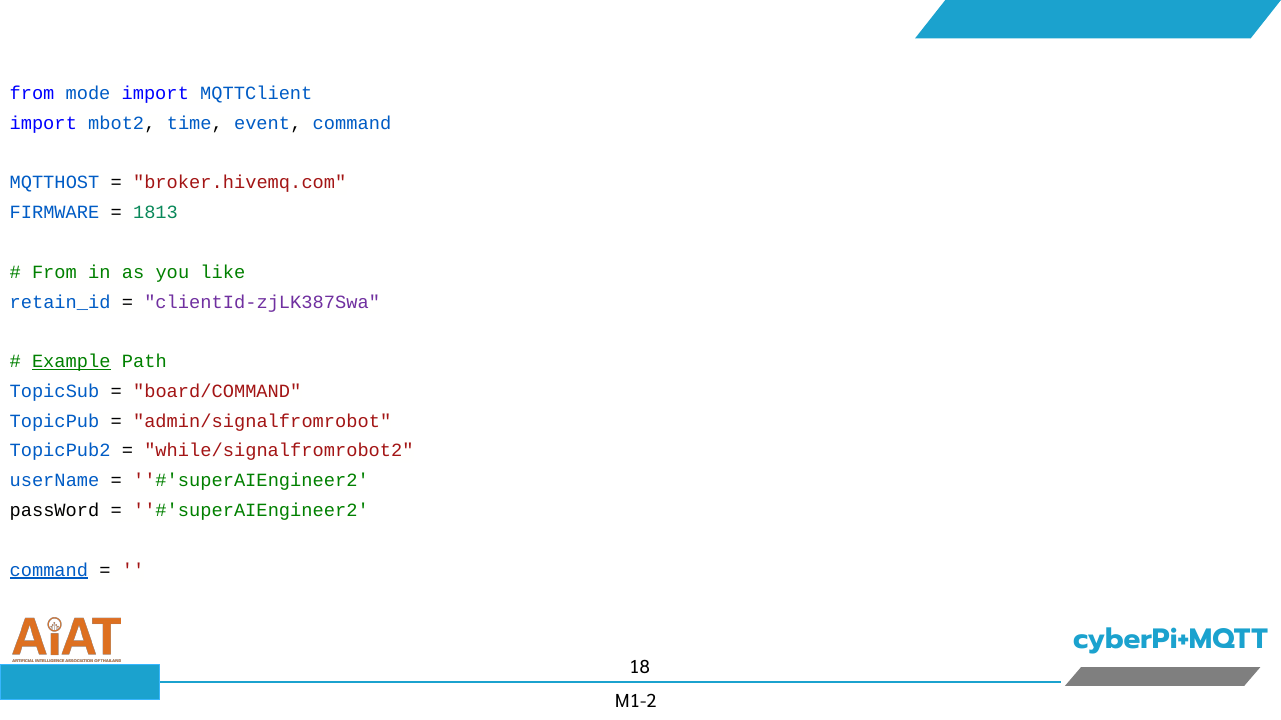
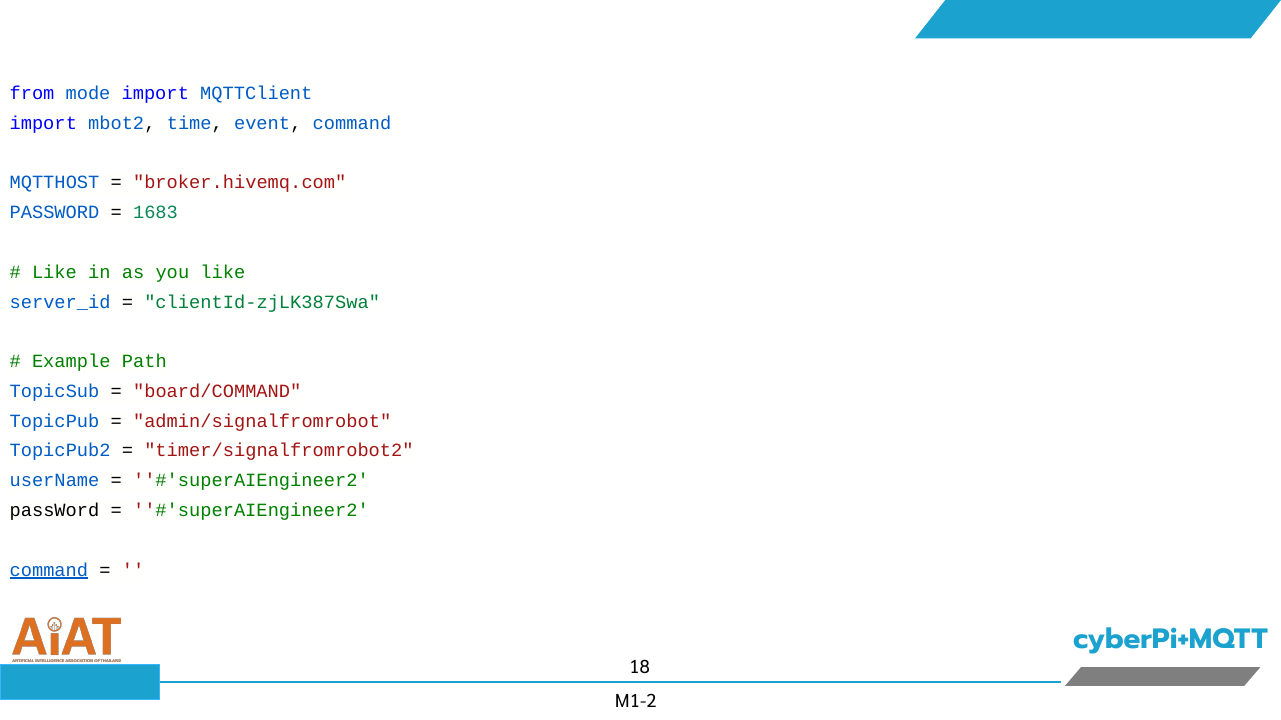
FIRMWARE: FIRMWARE -> PASSWORD (54, 213)
1813: 1813 -> 1683 (155, 213)
From: From -> Like (54, 272)
retain_id: retain_id -> server_id (60, 302)
clientId-zjLK387Swa colour: purple -> green (262, 302)
Example underline: present -> none (71, 362)
while/signalfromrobot2: while/signalfromrobot2 -> timer/signalfromrobot2 (279, 451)
